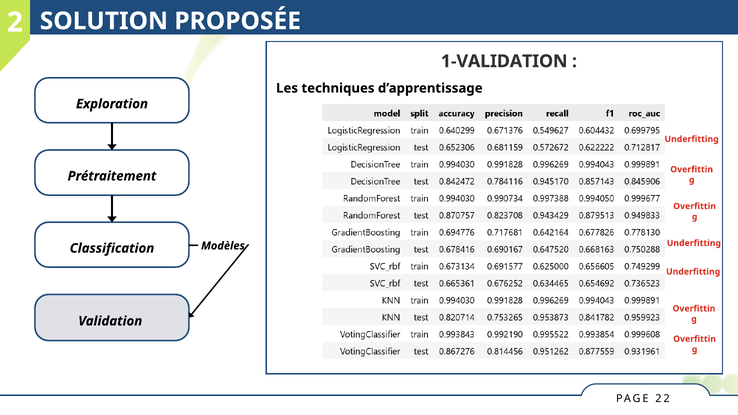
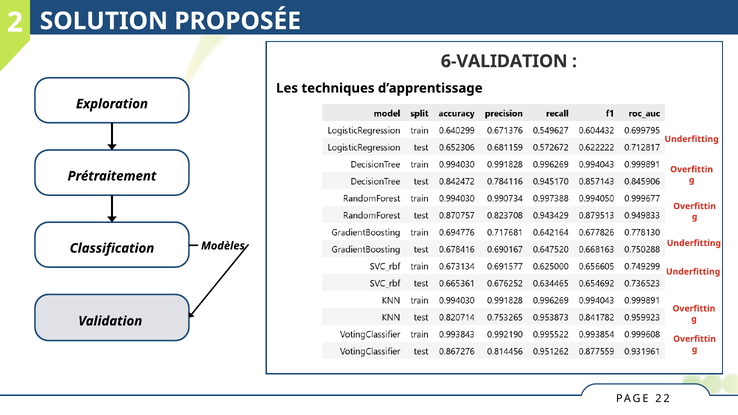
1-VALIDATION: 1-VALIDATION -> 6-VALIDATION (504, 61)
